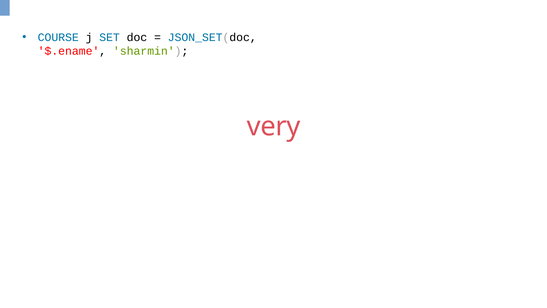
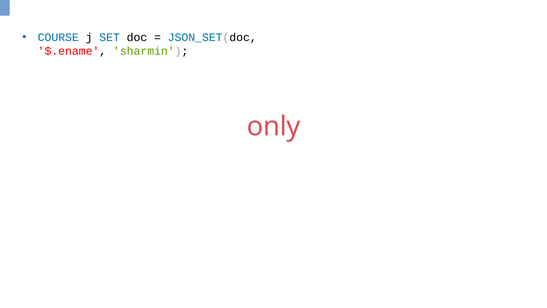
very: very -> only (274, 126)
